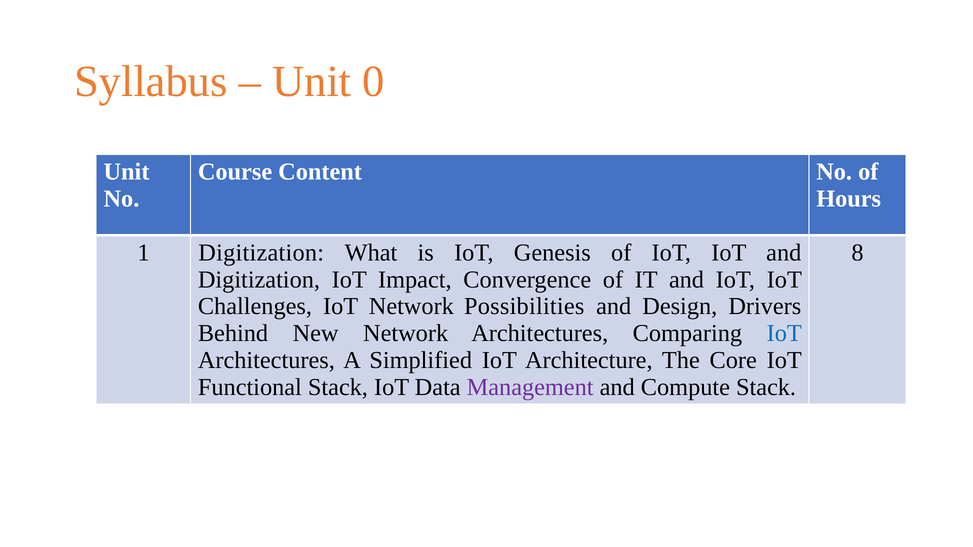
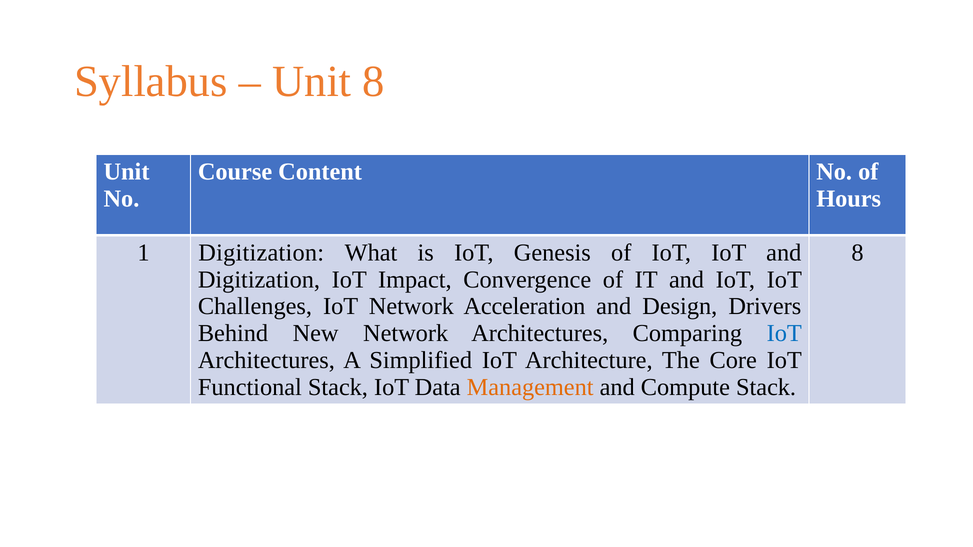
Unit 0: 0 -> 8 (374, 82)
Possibilities: Possibilities -> Acceleration (524, 307)
Management colour: purple -> orange (530, 387)
